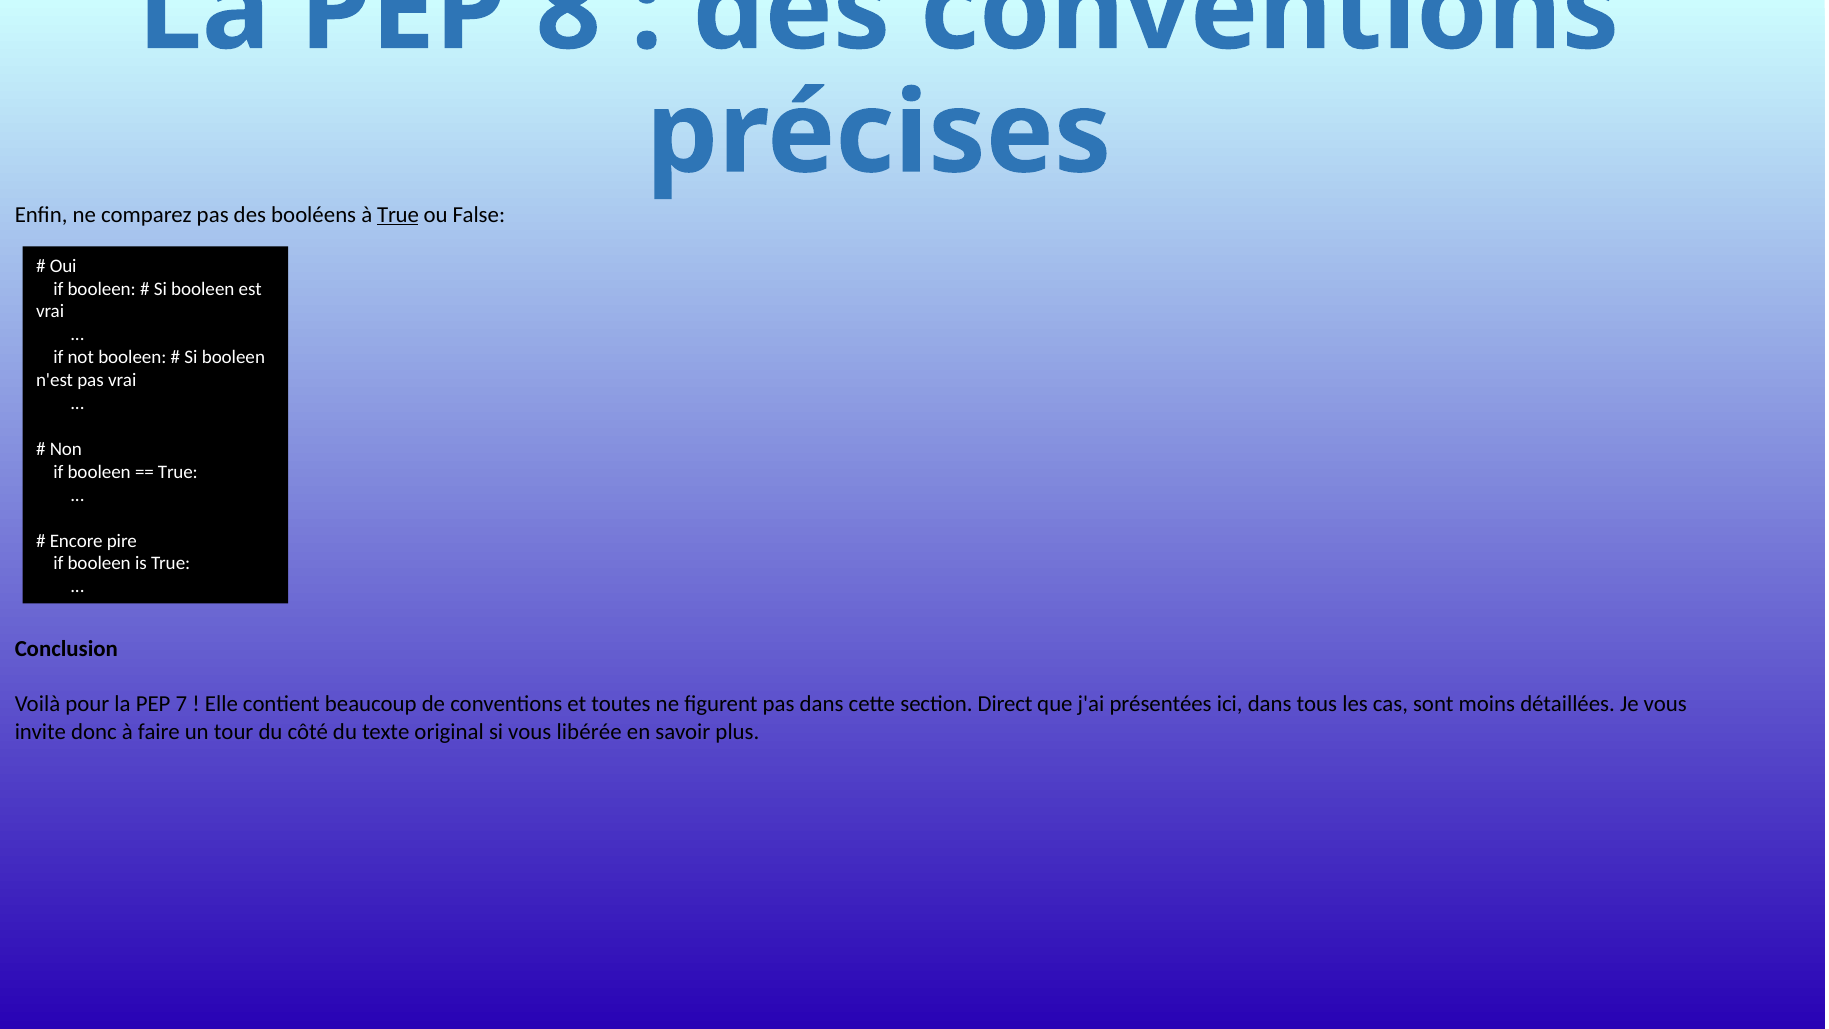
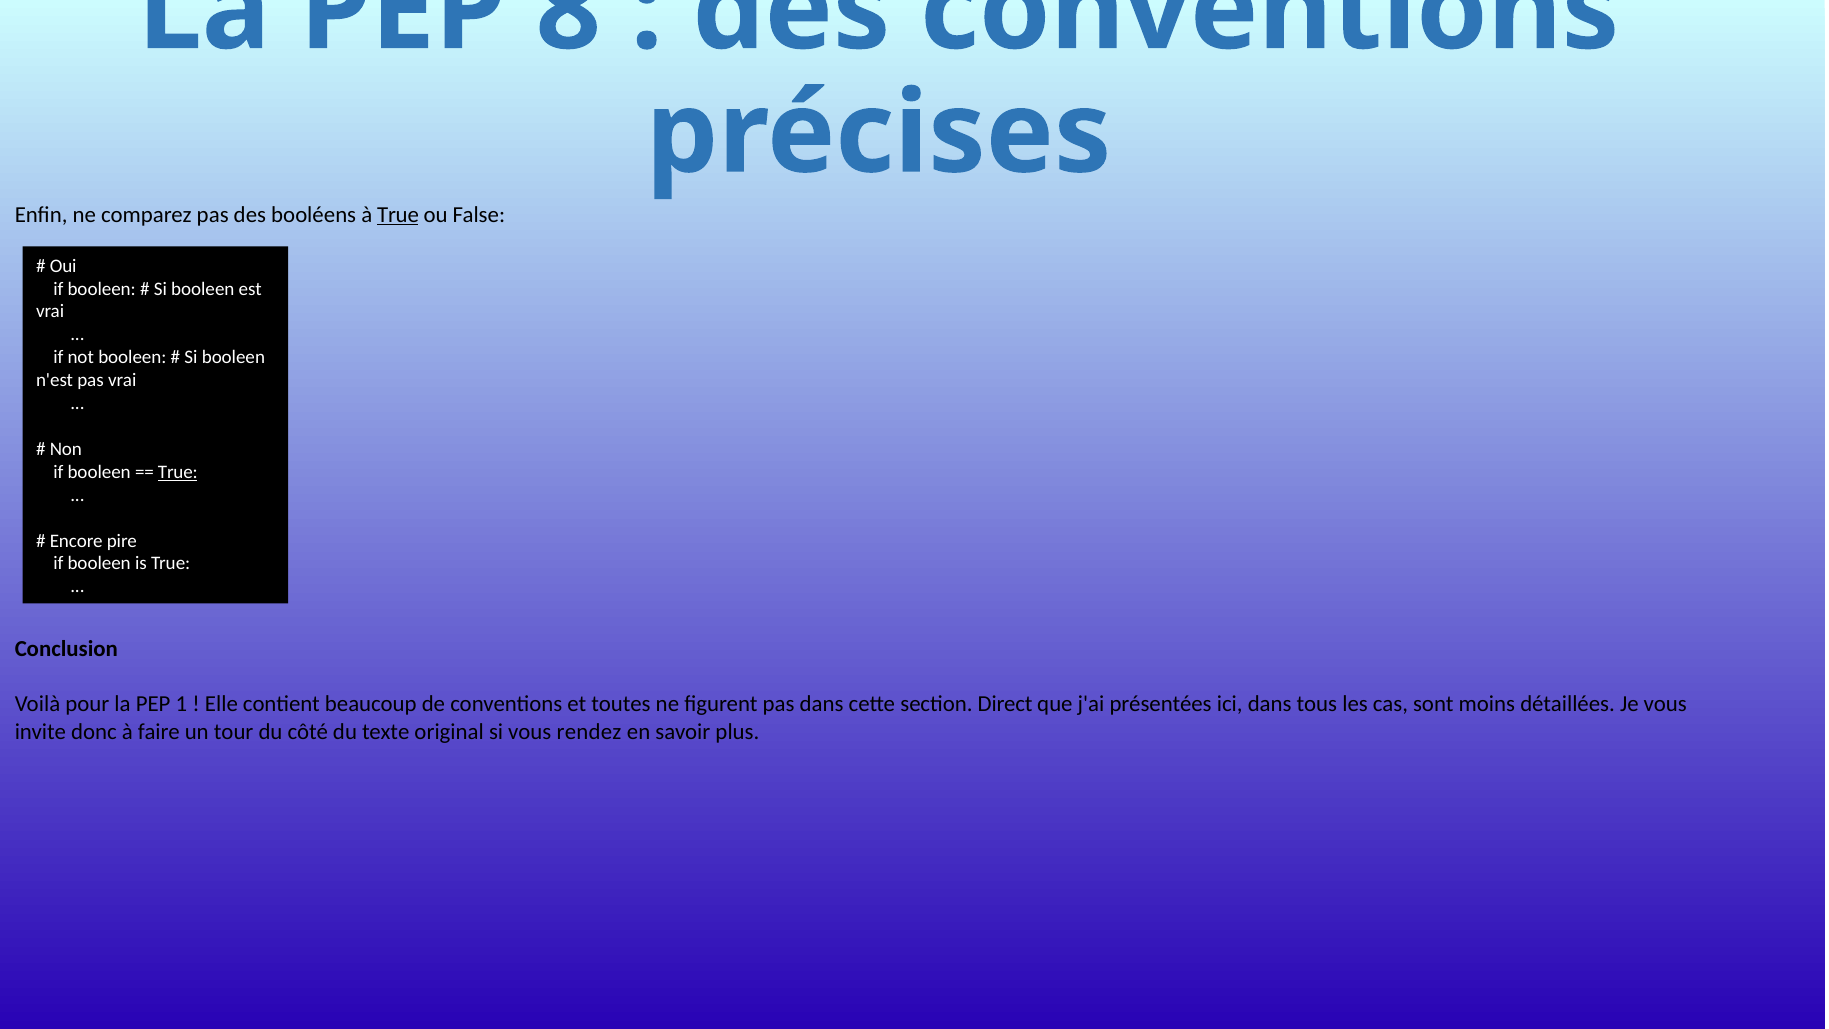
True underline: none -> present (178, 472)
7: 7 -> 1 (182, 704)
libérée: libérée -> rendez (589, 732)
